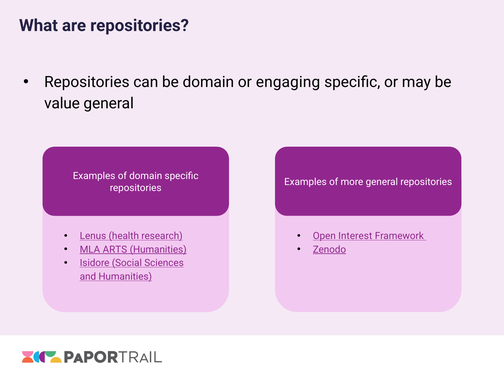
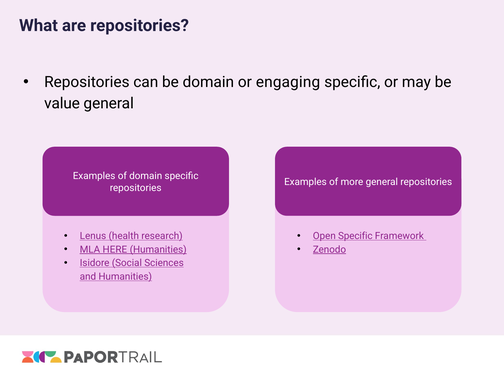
Open Interest: Interest -> Specific (355, 236)
ARTS: ARTS -> HERE (115, 250)
